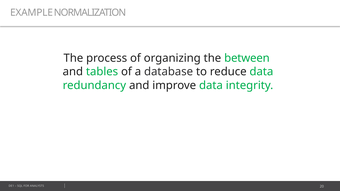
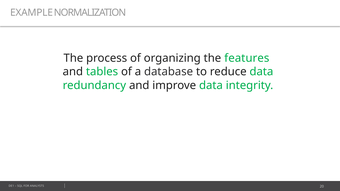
between: between -> features (247, 58)
